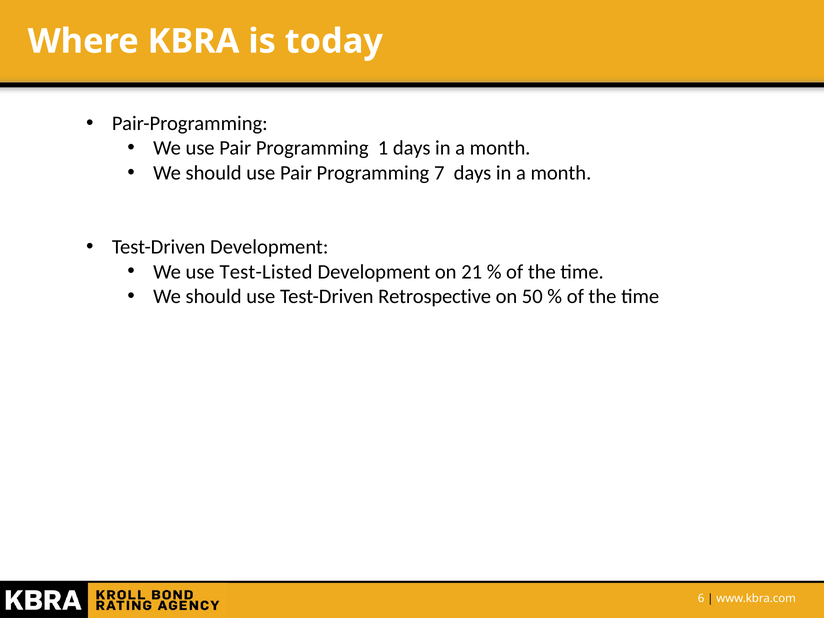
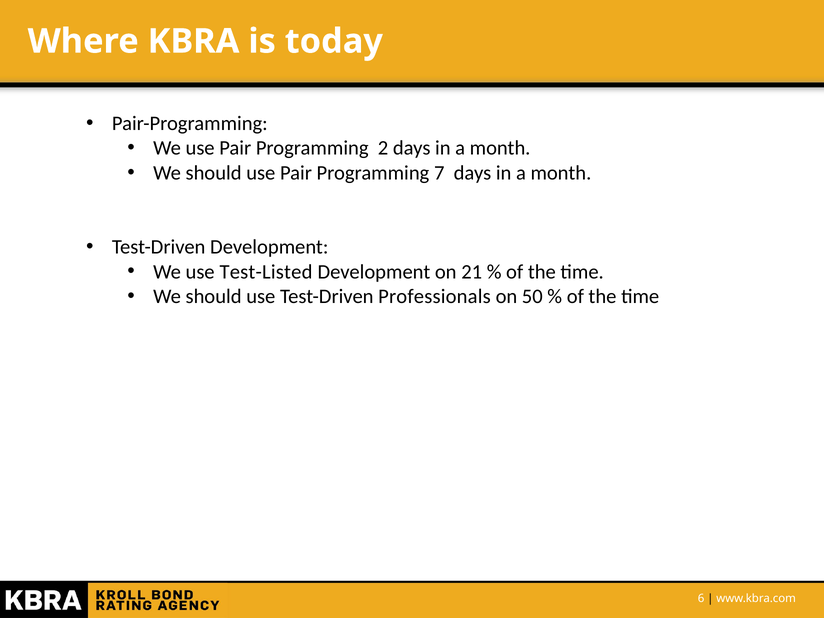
1: 1 -> 2 (383, 148)
Retrospective: Retrospective -> Professionals (434, 296)
